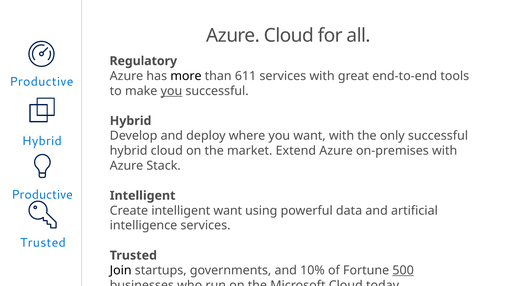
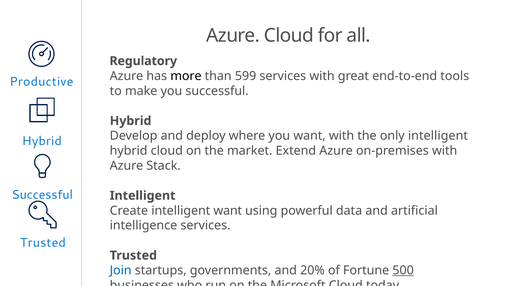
611: 611 -> 599 (246, 76)
you underline: present -> none (171, 91)
only successful: successful -> intelligent (438, 136)
Productive: Productive -> Successful (42, 195)
Join colour: black -> blue (121, 271)
10%: 10% -> 20% (312, 271)
